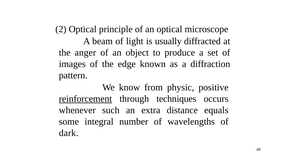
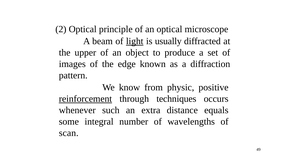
light underline: none -> present (135, 41)
anger: anger -> upper (85, 52)
dark: dark -> scan (69, 133)
